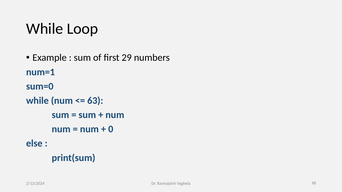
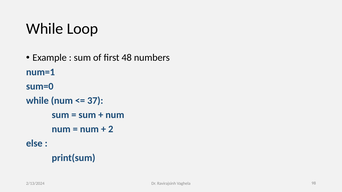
29: 29 -> 48 (127, 58)
63: 63 -> 37 (95, 101)
0: 0 -> 2 (111, 129)
